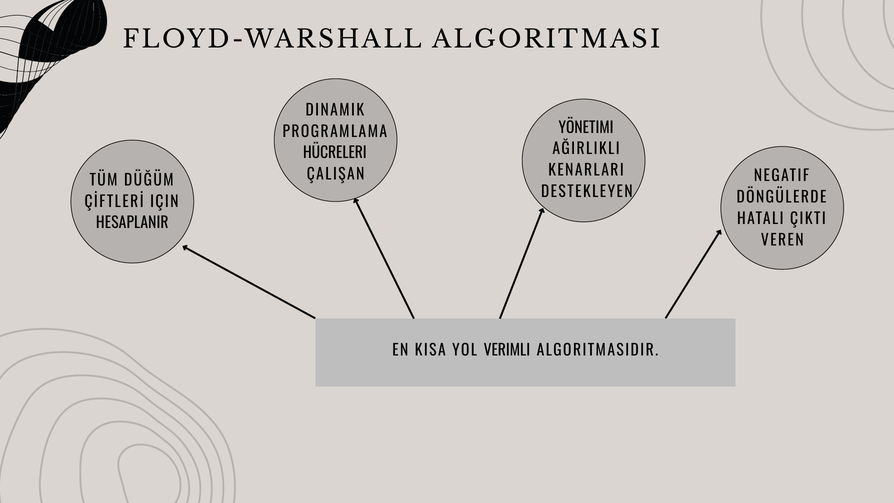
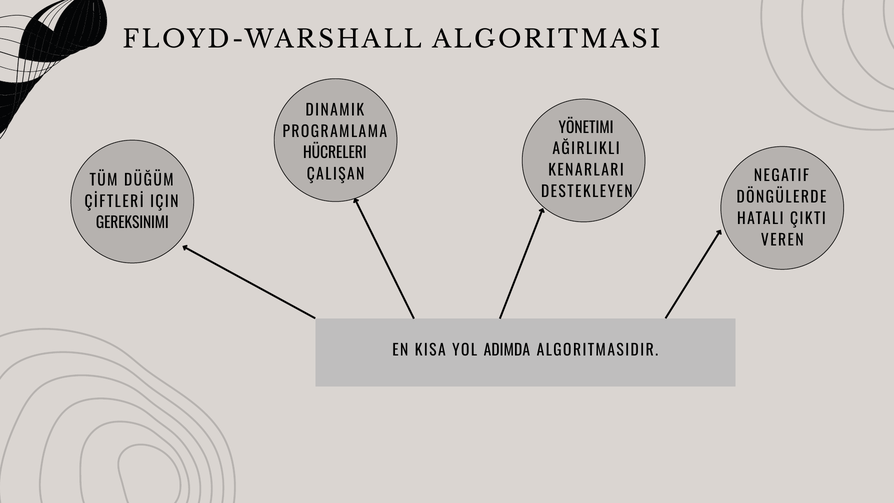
HESAPLANIR: HESAPLANIR -> GEREKSINIMI (132, 223)
VERIMLI: VERIMLI -> ADIMDA (507, 350)
